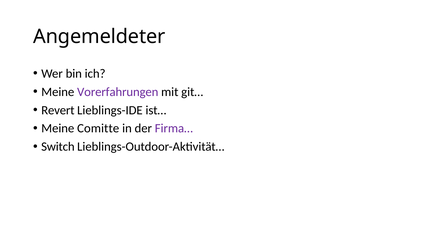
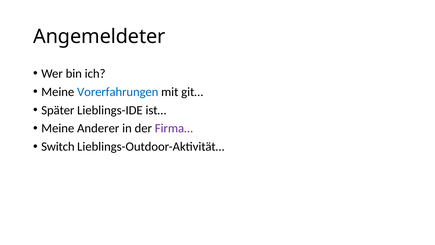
Vorerfahrungen colour: purple -> blue (118, 92)
Revert: Revert -> Später (58, 110)
Comitte: Comitte -> Anderer (98, 128)
